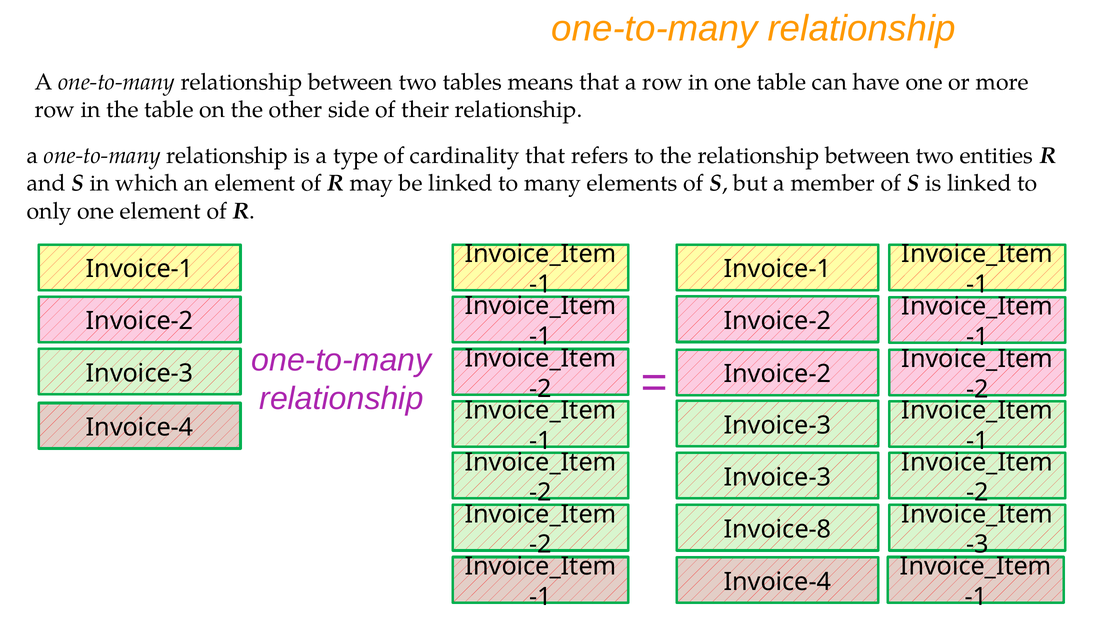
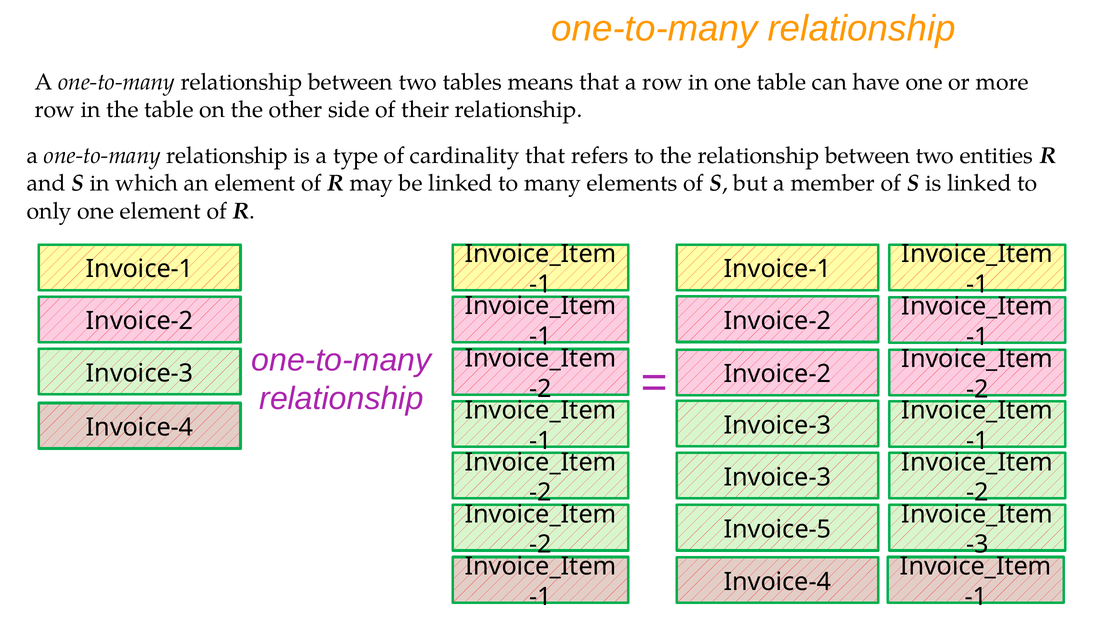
Invoice-8: Invoice-8 -> Invoice-5 (778, 529)
